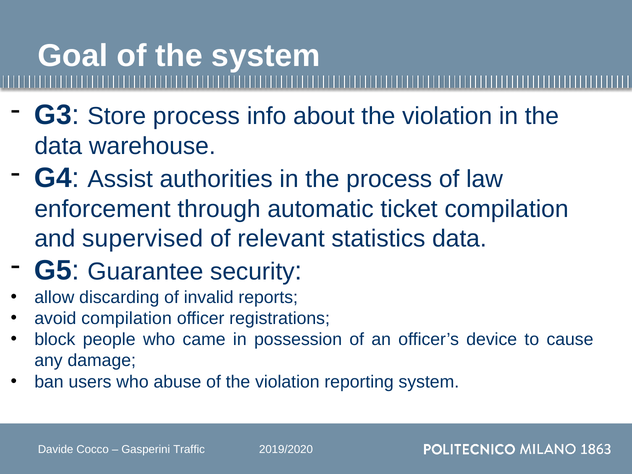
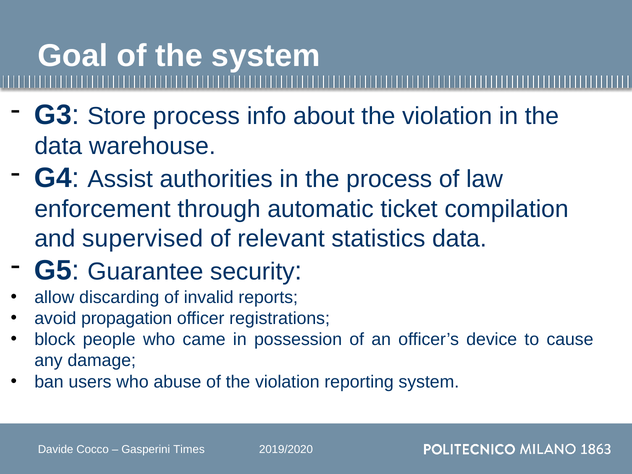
avoid compilation: compilation -> propagation (127, 318)
Traffic: Traffic -> Times (189, 449)
